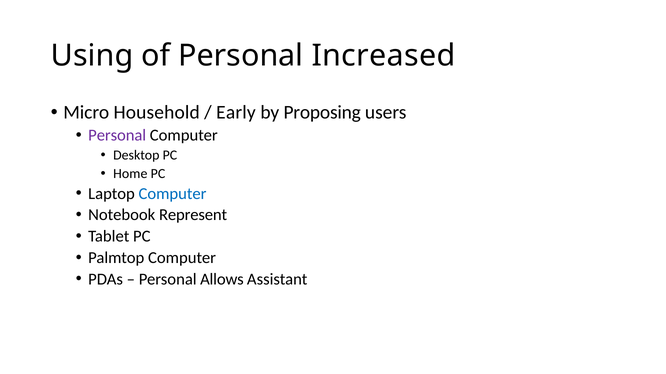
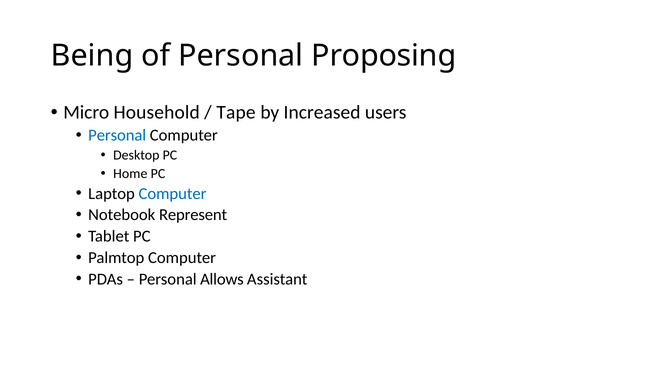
Using: Using -> Being (92, 56)
Increased: Increased -> Proposing (384, 56)
Early: Early -> Tape (236, 113)
Proposing: Proposing -> Increased (322, 113)
Personal colour: purple -> blue (117, 136)
